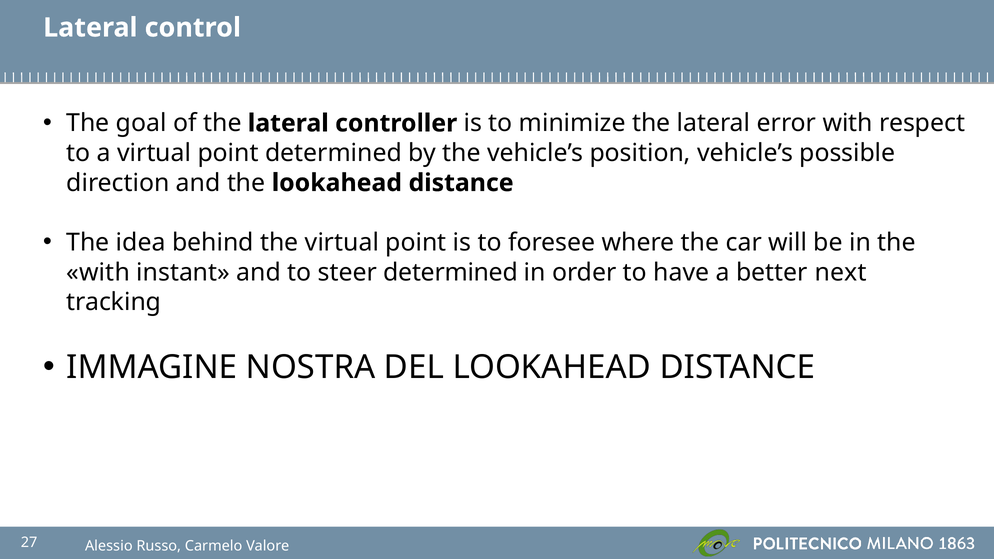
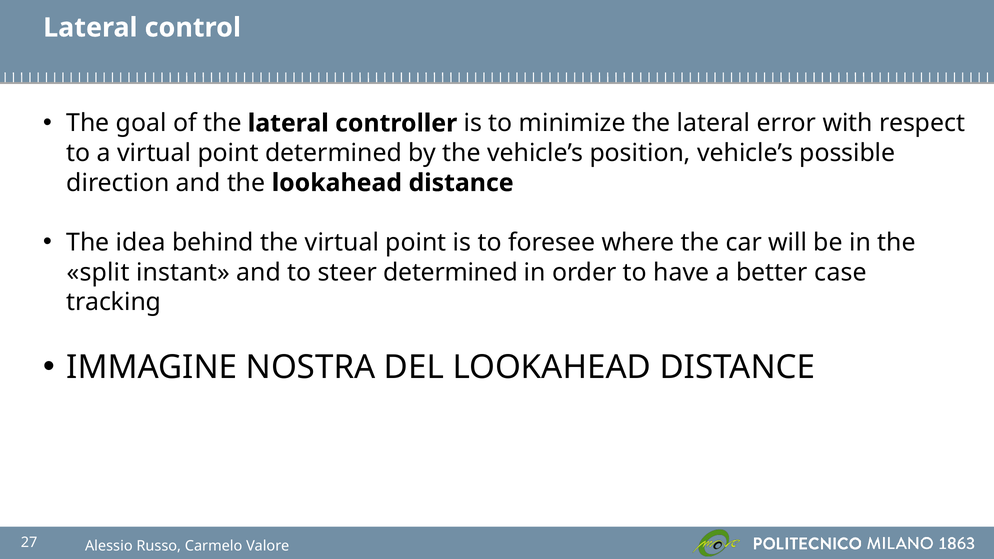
with: with -> split (98, 272)
next: next -> case (841, 272)
